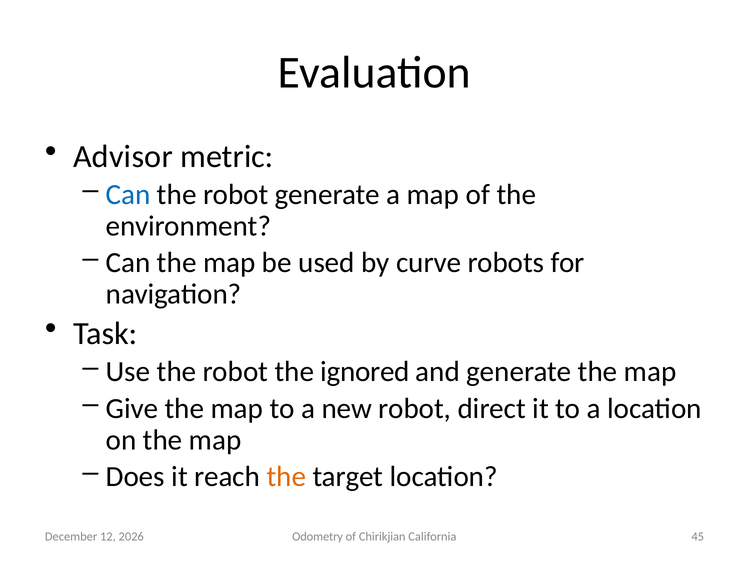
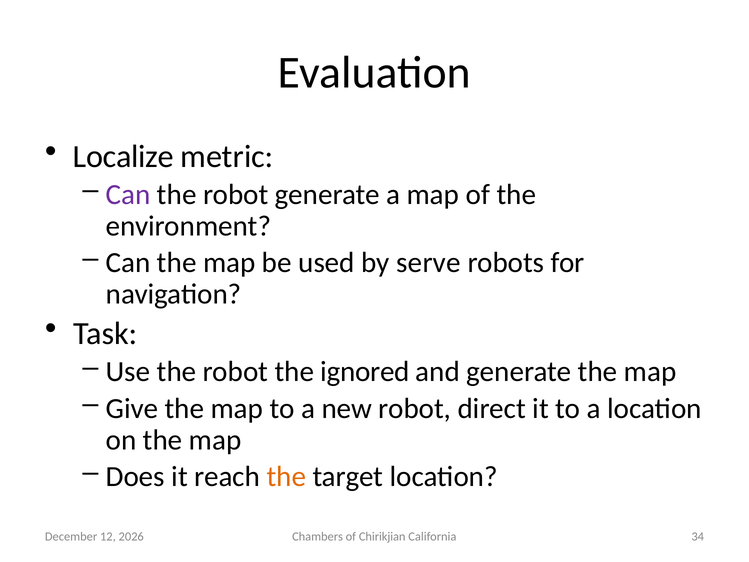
Advisor: Advisor -> Localize (123, 156)
Can colour: blue -> purple (128, 194)
curve: curve -> serve (428, 263)
Odometry: Odometry -> Chambers (318, 536)
45: 45 -> 34 (698, 536)
